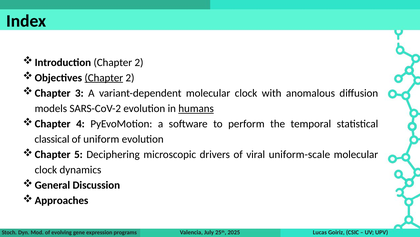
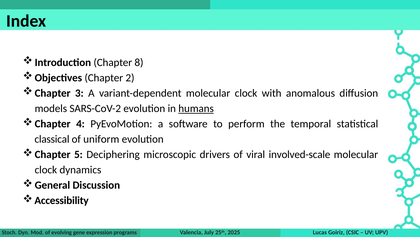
Introduction Chapter 2: 2 -> 8 (139, 62)
Chapter underline: present -> none (104, 78)
uniform-scale: uniform-scale -> involved-scale (300, 154)
Approaches: Approaches -> Accessibility (62, 200)
